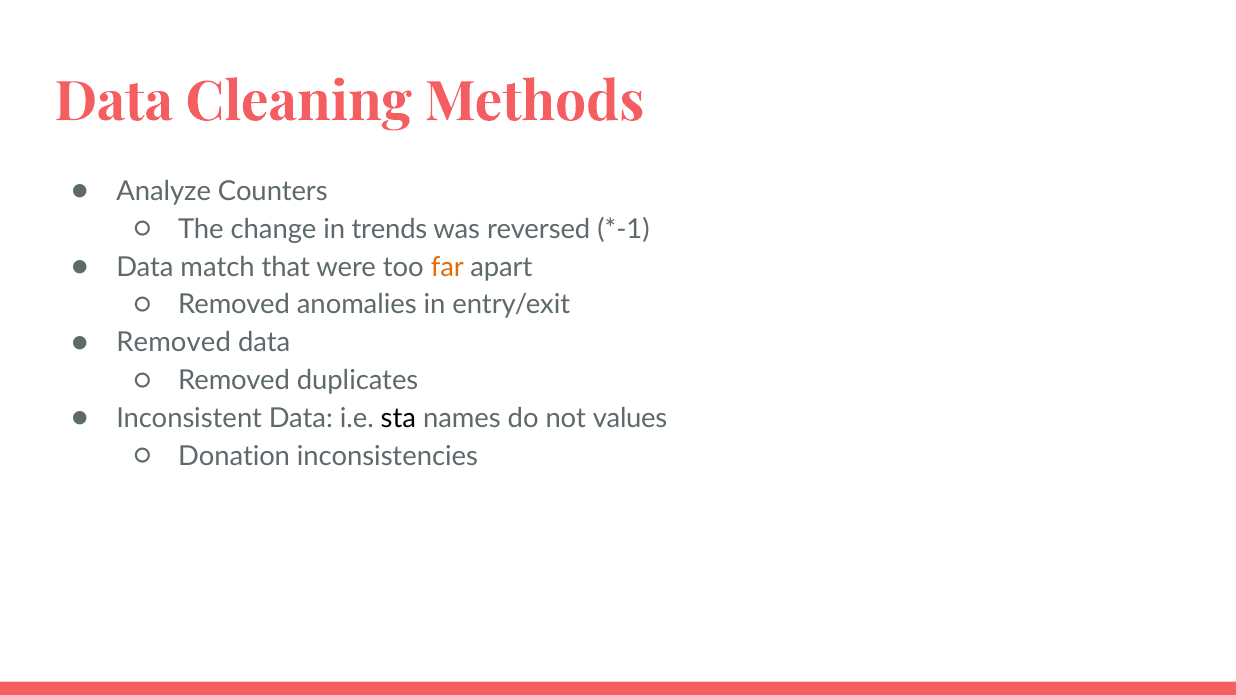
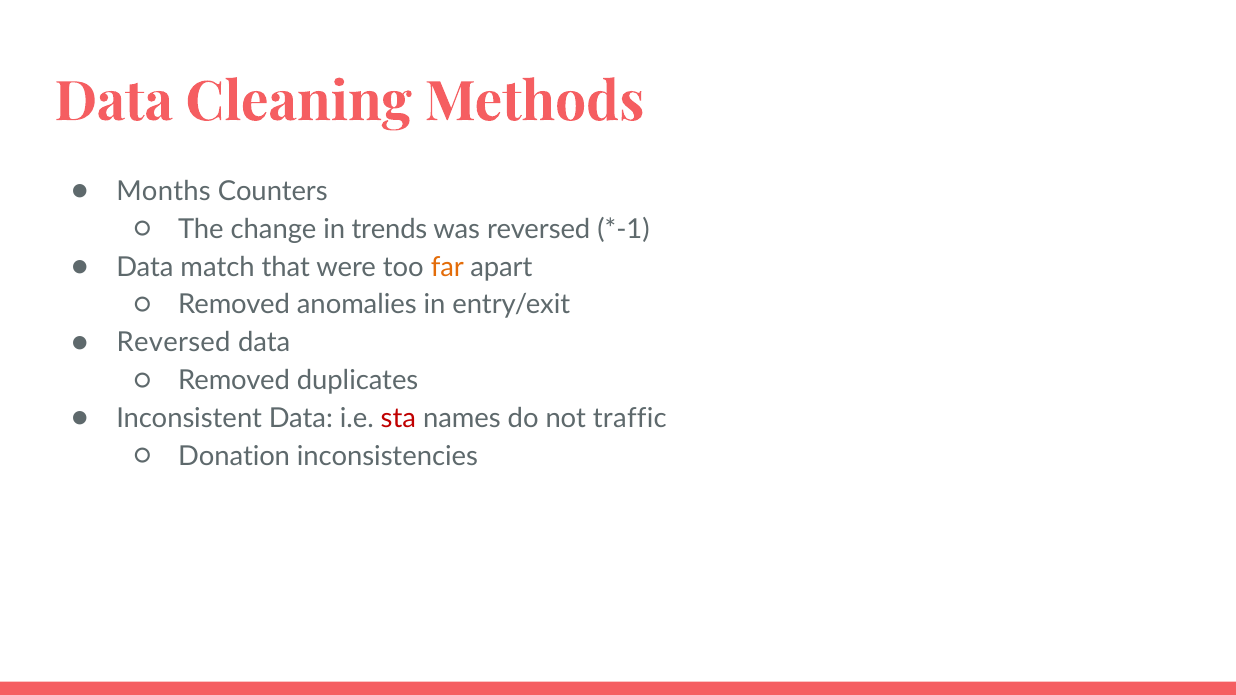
Analyze: Analyze -> Months (164, 191)
Removed: Removed -> Reversed (174, 343)
sta colour: black -> red (398, 419)
values: values -> traffic (630, 419)
